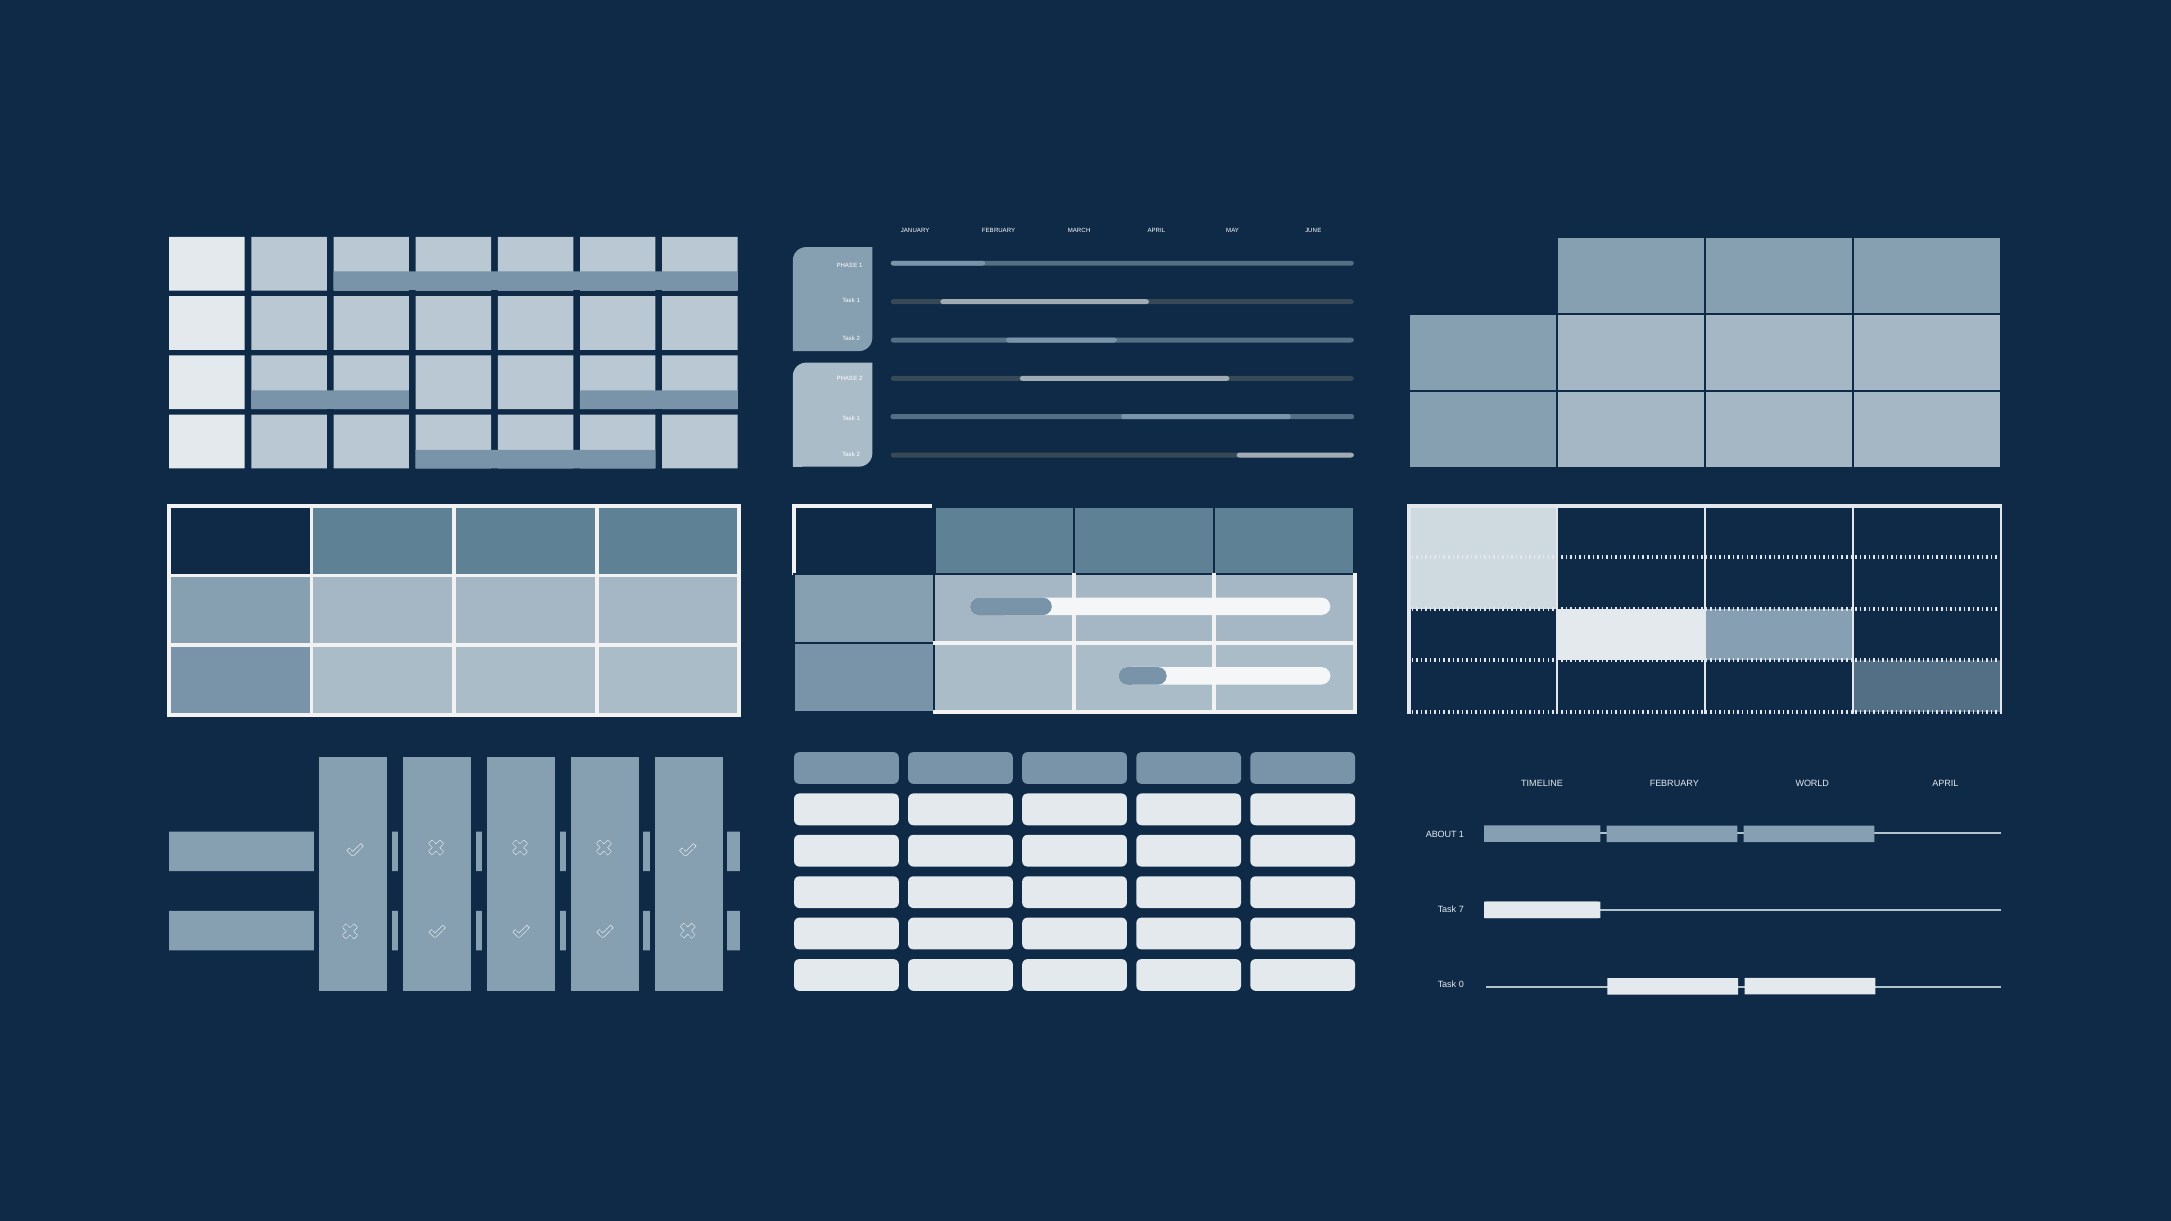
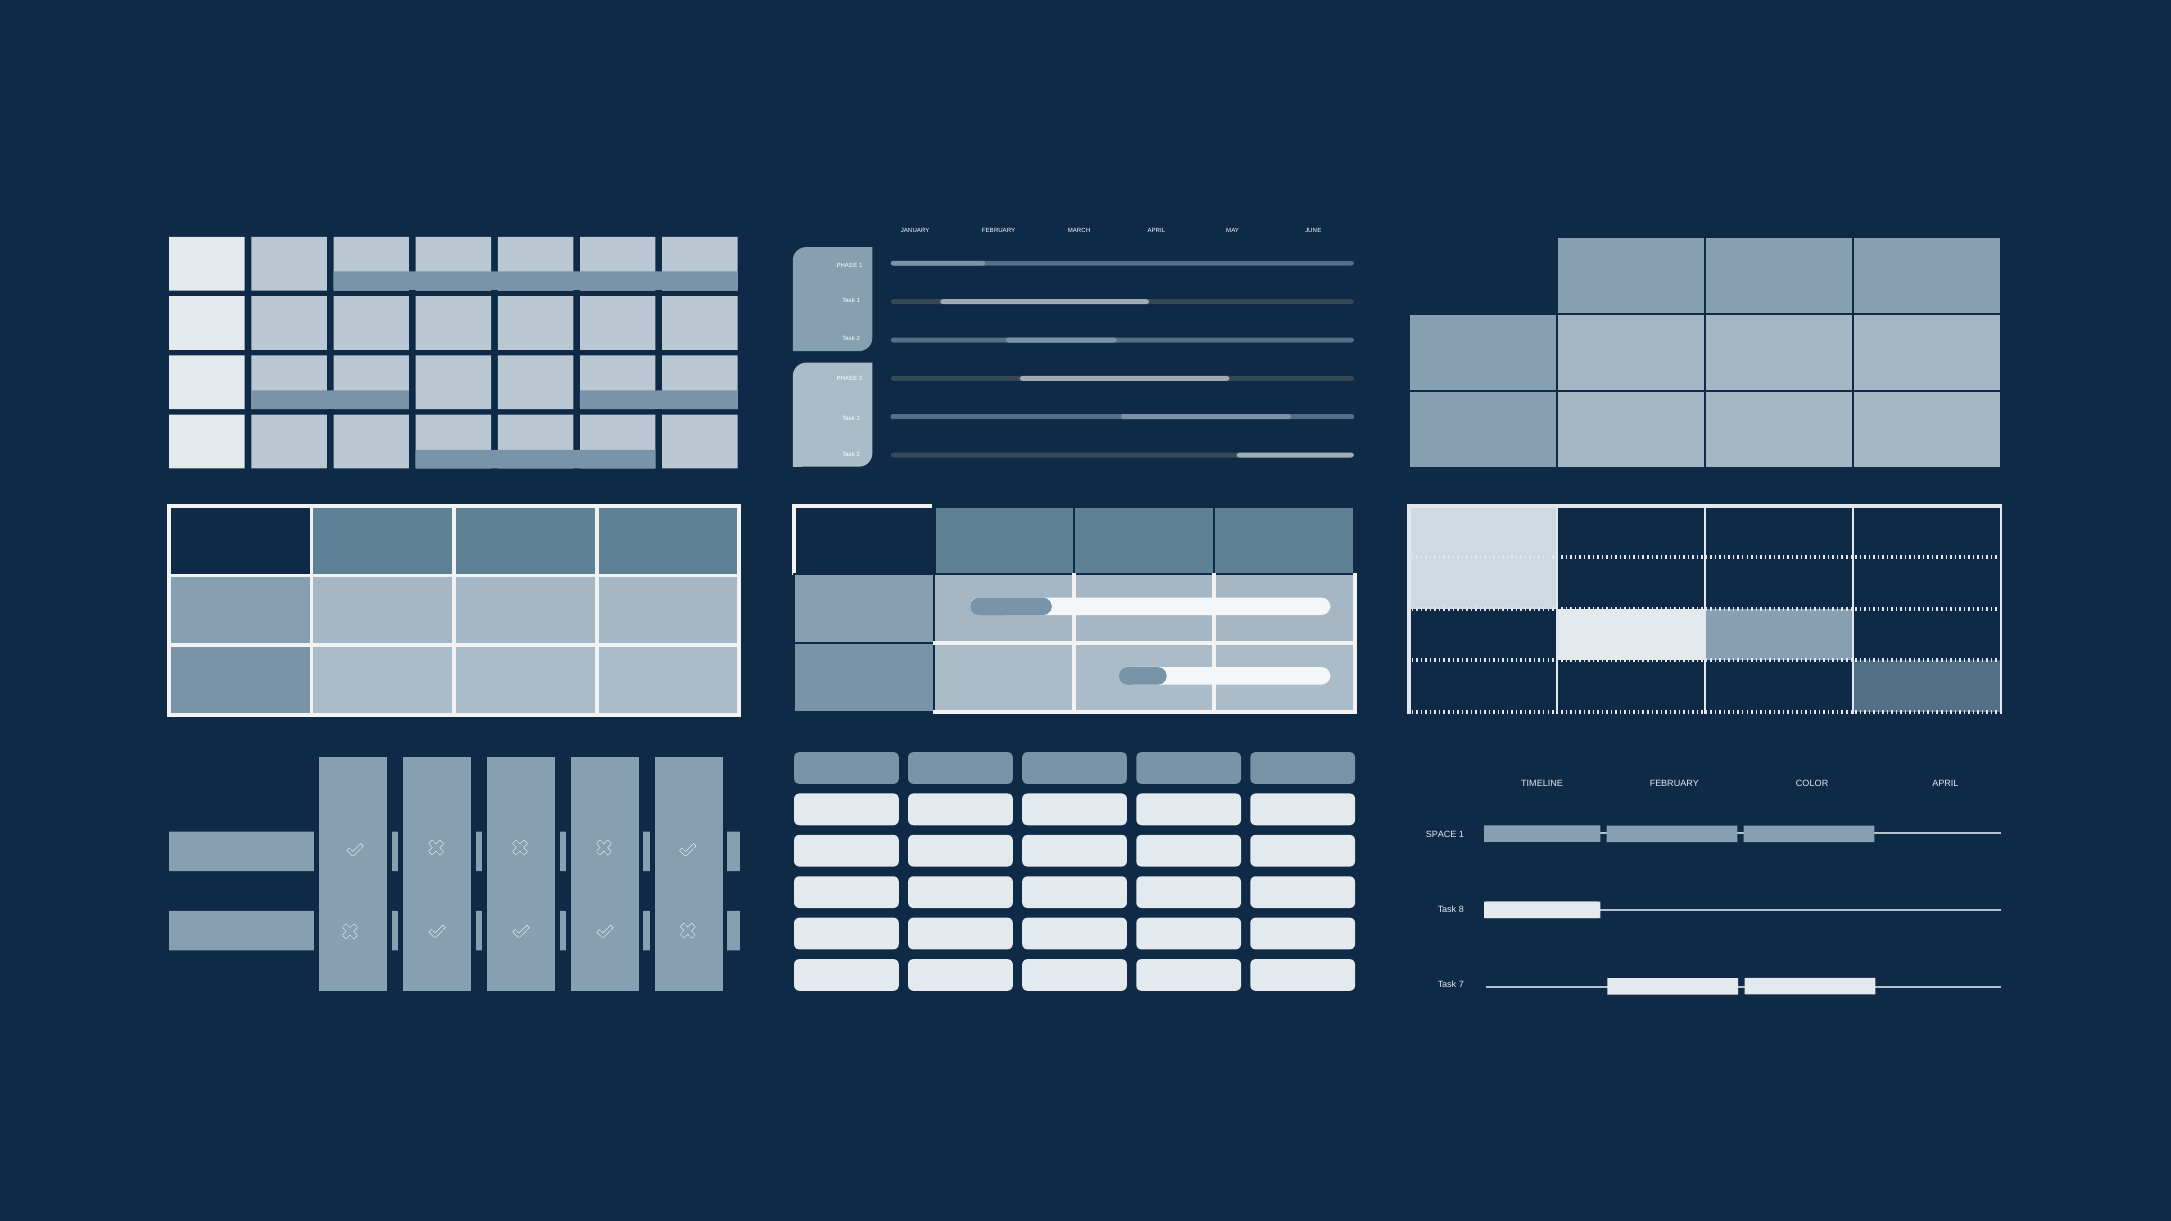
WORLD: WORLD -> COLOR (1812, 784)
ABOUT: ABOUT -> SPACE (1441, 834)
7: 7 -> 8 (1461, 909)
0: 0 -> 7 (1461, 984)
